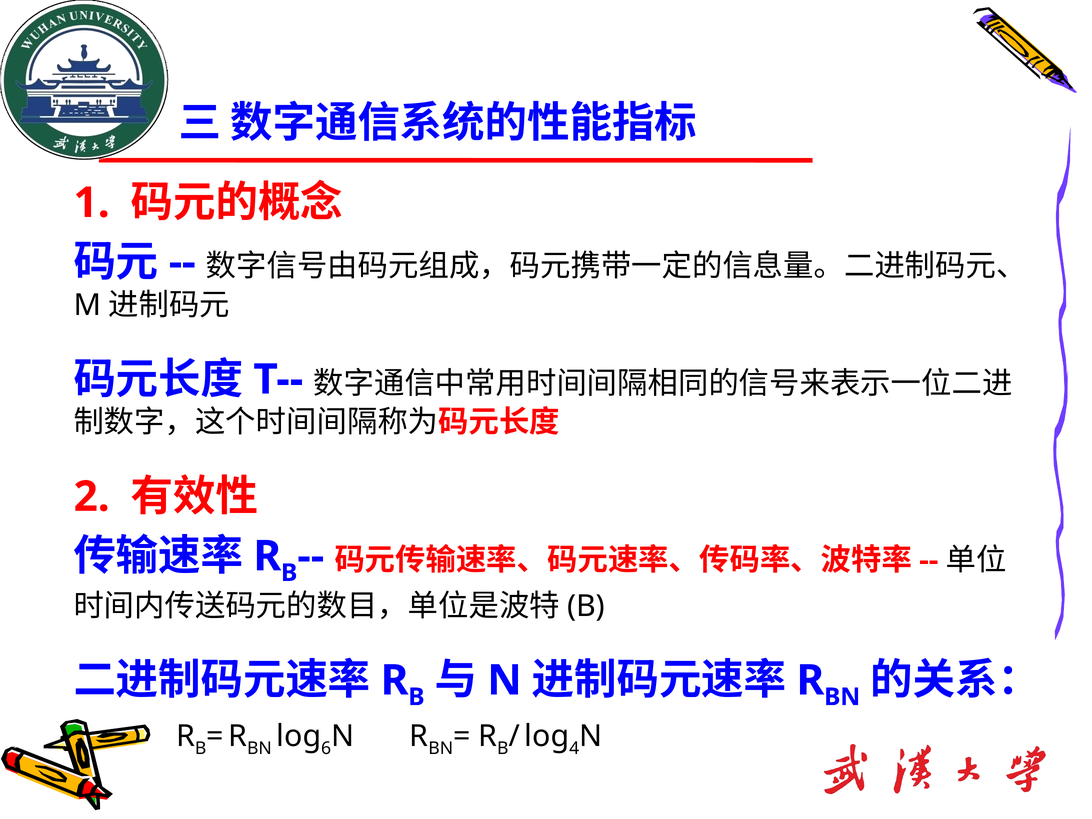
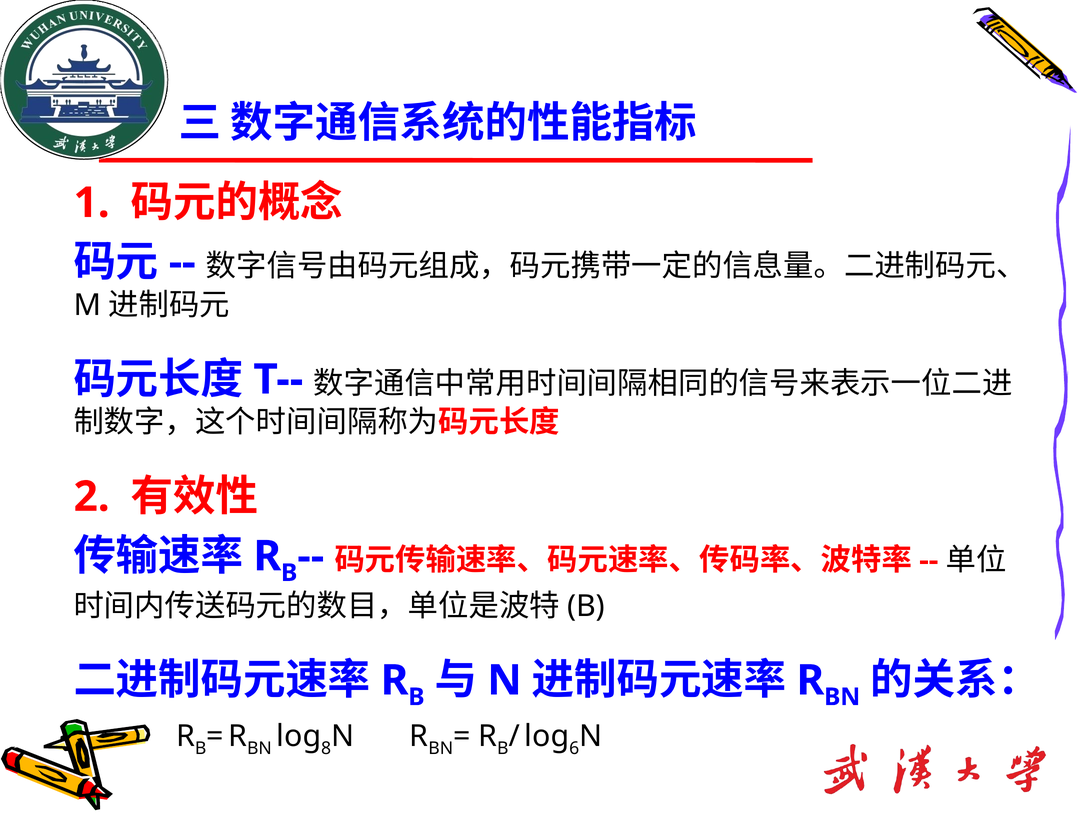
6: 6 -> 8 (326, 748)
4: 4 -> 6 (574, 748)
